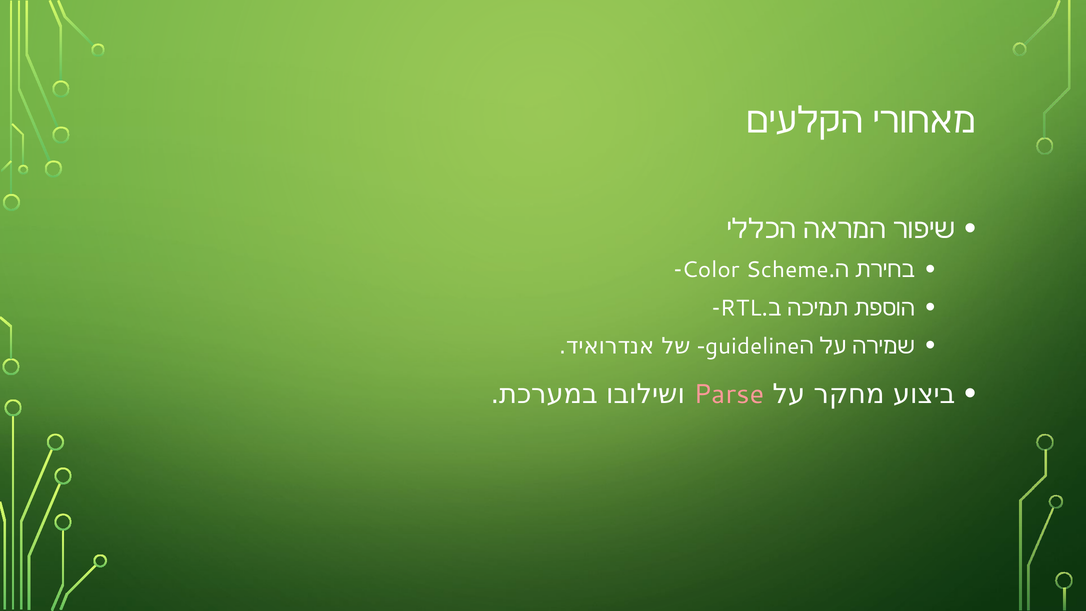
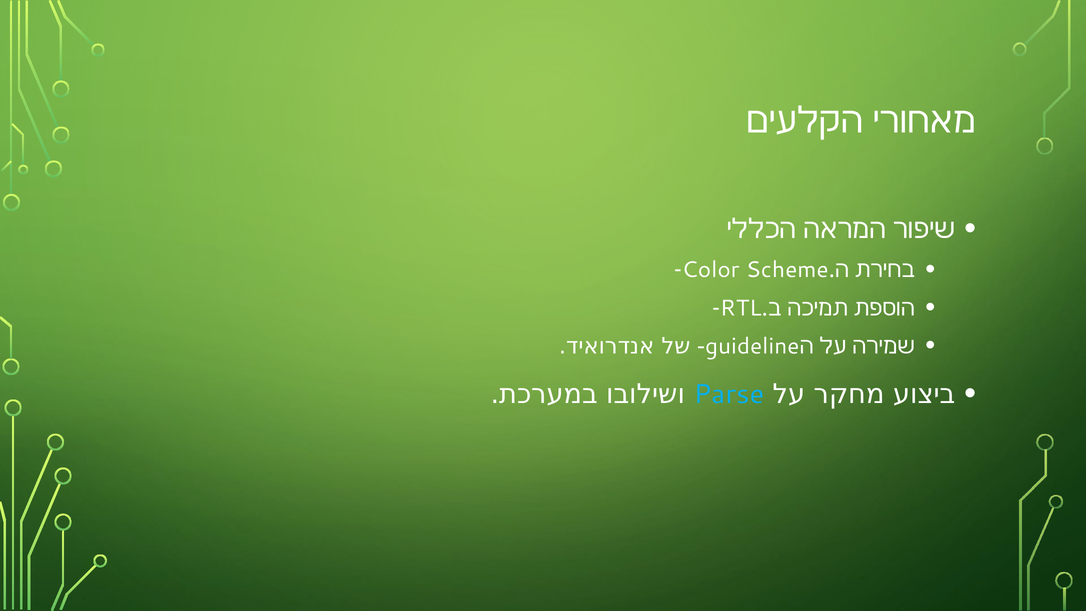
Parse colour: pink -> light blue (729, 394)
